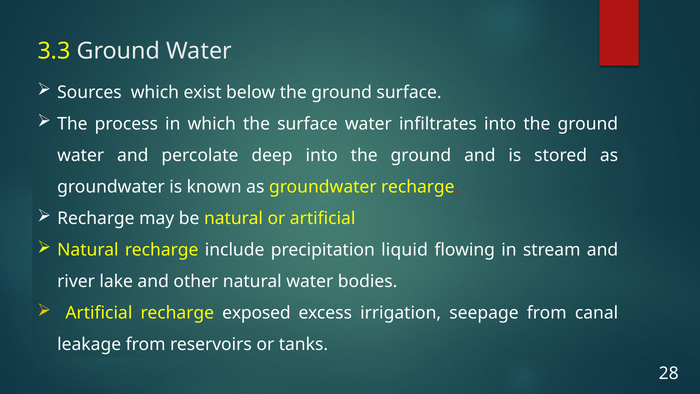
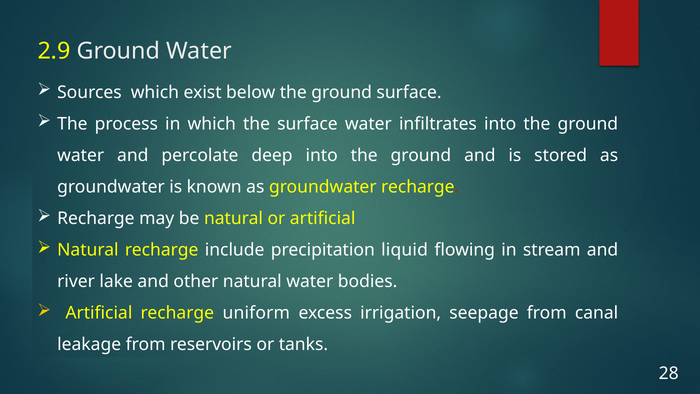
3.3: 3.3 -> 2.9 (54, 51)
exposed: exposed -> uniform (256, 313)
